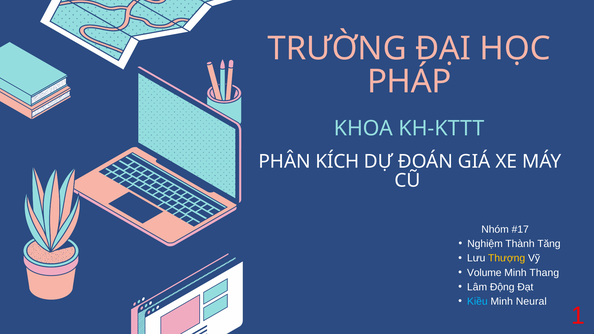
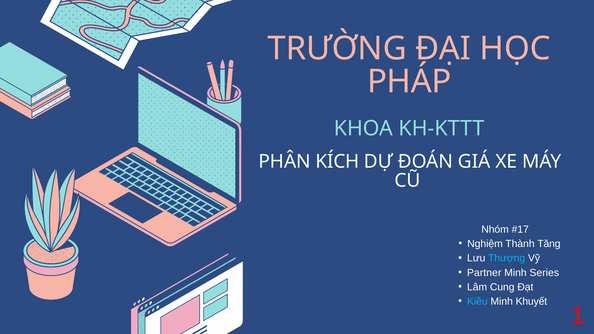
Thượng colour: yellow -> light blue (507, 258)
Volume: Volume -> Partner (484, 273)
Thang: Thang -> Series (544, 273)
Động: Động -> Cung (502, 287)
Neural: Neural -> Khuyết (531, 302)
